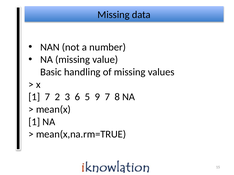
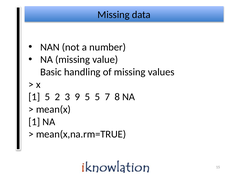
1 7: 7 -> 5 (47, 97)
6: 6 -> 9 (77, 97)
5 9: 9 -> 5 (97, 97)
